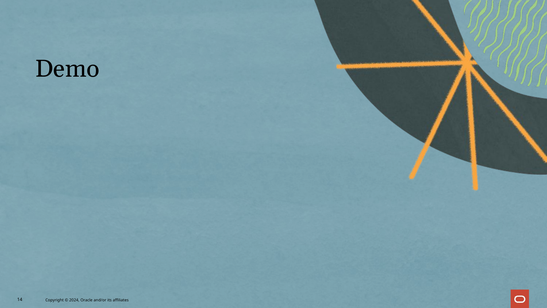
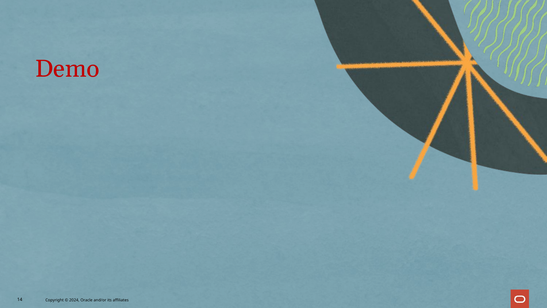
Demo colour: black -> red (67, 69)
